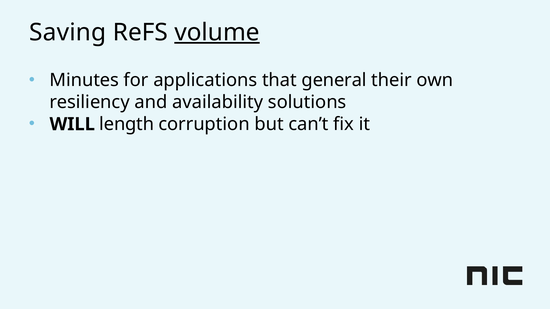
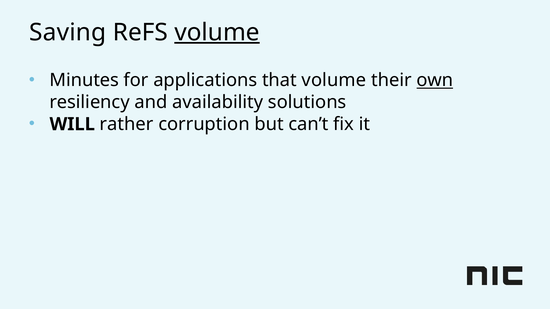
that general: general -> volume (334, 80)
own underline: none -> present (435, 80)
length: length -> rather (127, 124)
